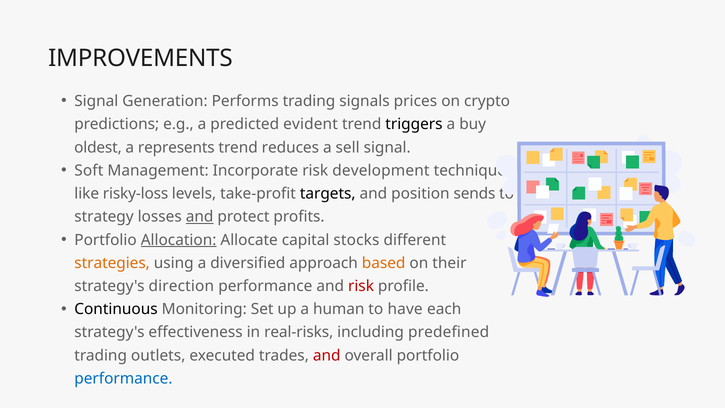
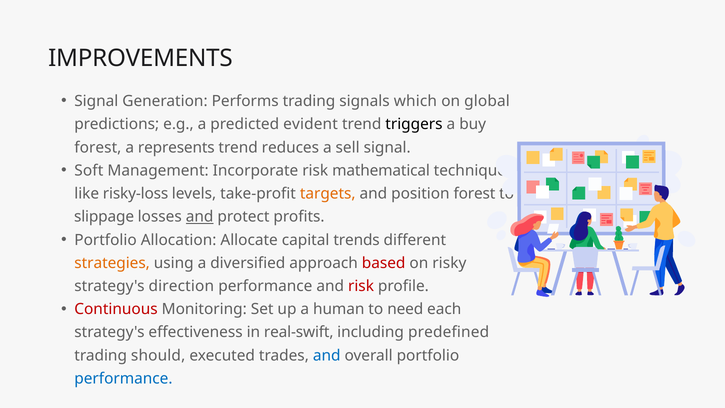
prices: prices -> which (415, 101)
crypto: crypto -> global (487, 101)
oldest: oldest -> forest (98, 147)
development: development -> mathematical (381, 170)
targets colour: black -> orange (328, 194)
position sends: sends -> forest (474, 194)
strategy: strategy -> slippage (104, 217)
Allocation underline: present -> none (179, 240)
stocks: stocks -> trends (357, 240)
based colour: orange -> red (384, 263)
their: their -> risky (449, 263)
Continuous colour: black -> red (116, 309)
have: have -> need (405, 309)
real-risks: real-risks -> real-swift (299, 332)
outlets: outlets -> should (158, 355)
and colour: red -> blue (327, 355)
